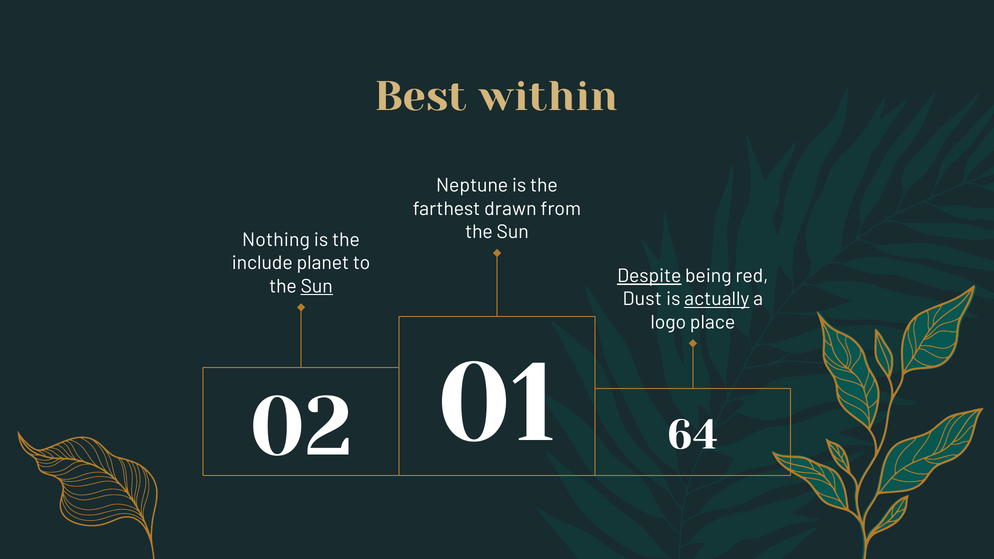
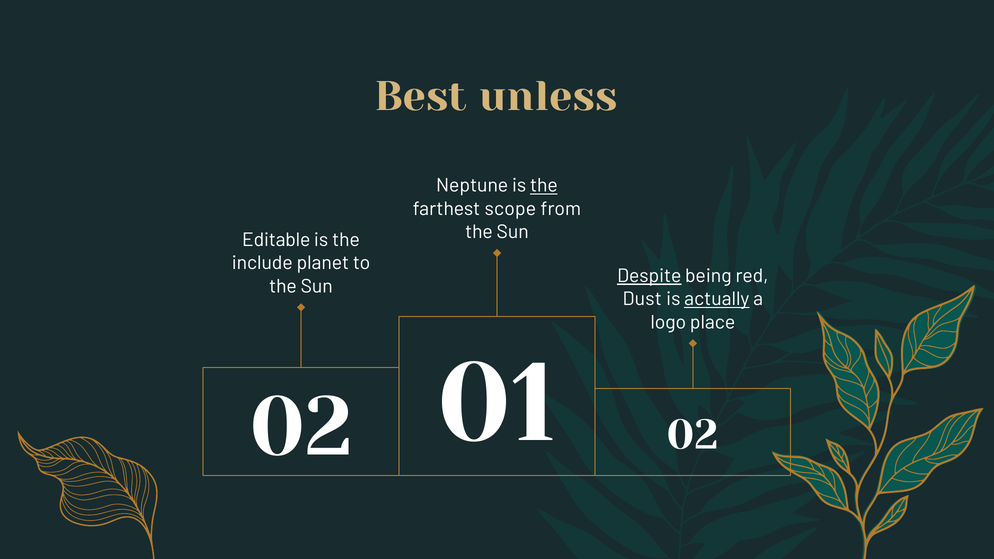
within: within -> unless (549, 97)
the underline: none -> present (544, 186)
drawn: drawn -> scope (510, 209)
Nothing: Nothing -> Editable (276, 240)
Sun underline: present -> none (317, 286)
02 64: 64 -> 02 (693, 435)
